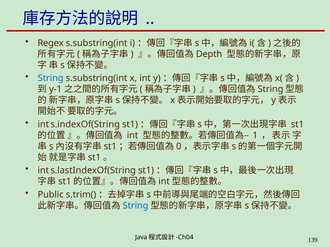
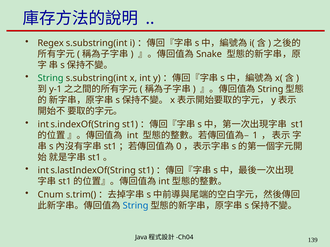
Depth: Depth -> Snake (209, 54)
String colour: blue -> green (51, 78)
Public: Public -> Cnum (51, 195)
